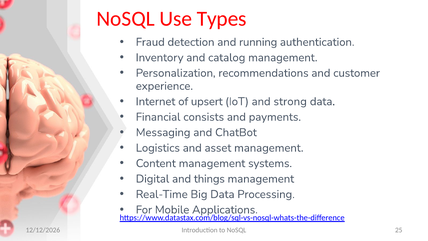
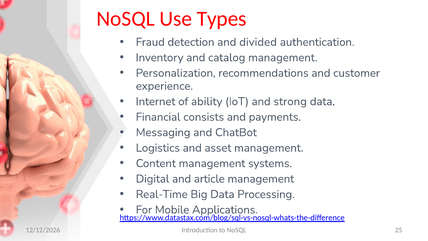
running: running -> divided (258, 42)
upsert: upsert -> ability (207, 101)
things: things -> article (209, 179)
